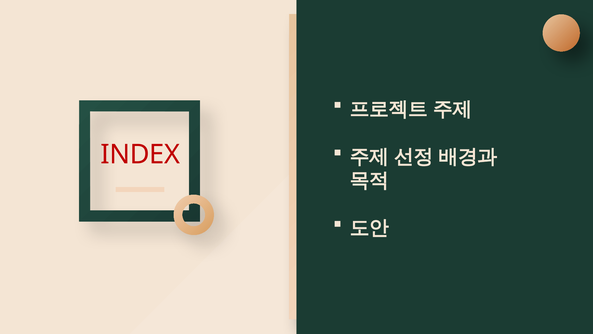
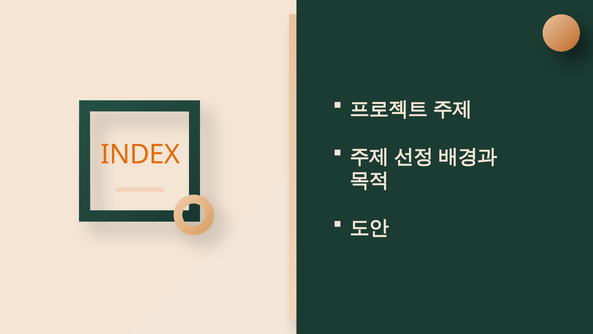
INDEX colour: red -> orange (140, 154)
